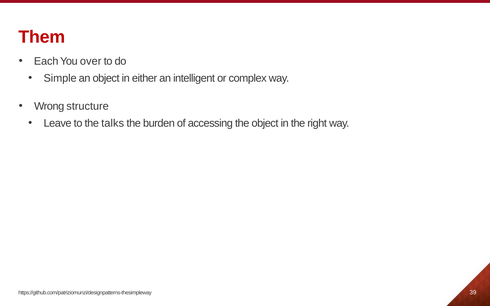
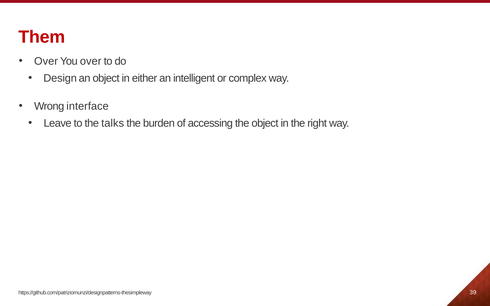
Each: Each -> Over (46, 61)
Simple: Simple -> Design (60, 78)
structure: structure -> interface (88, 106)
